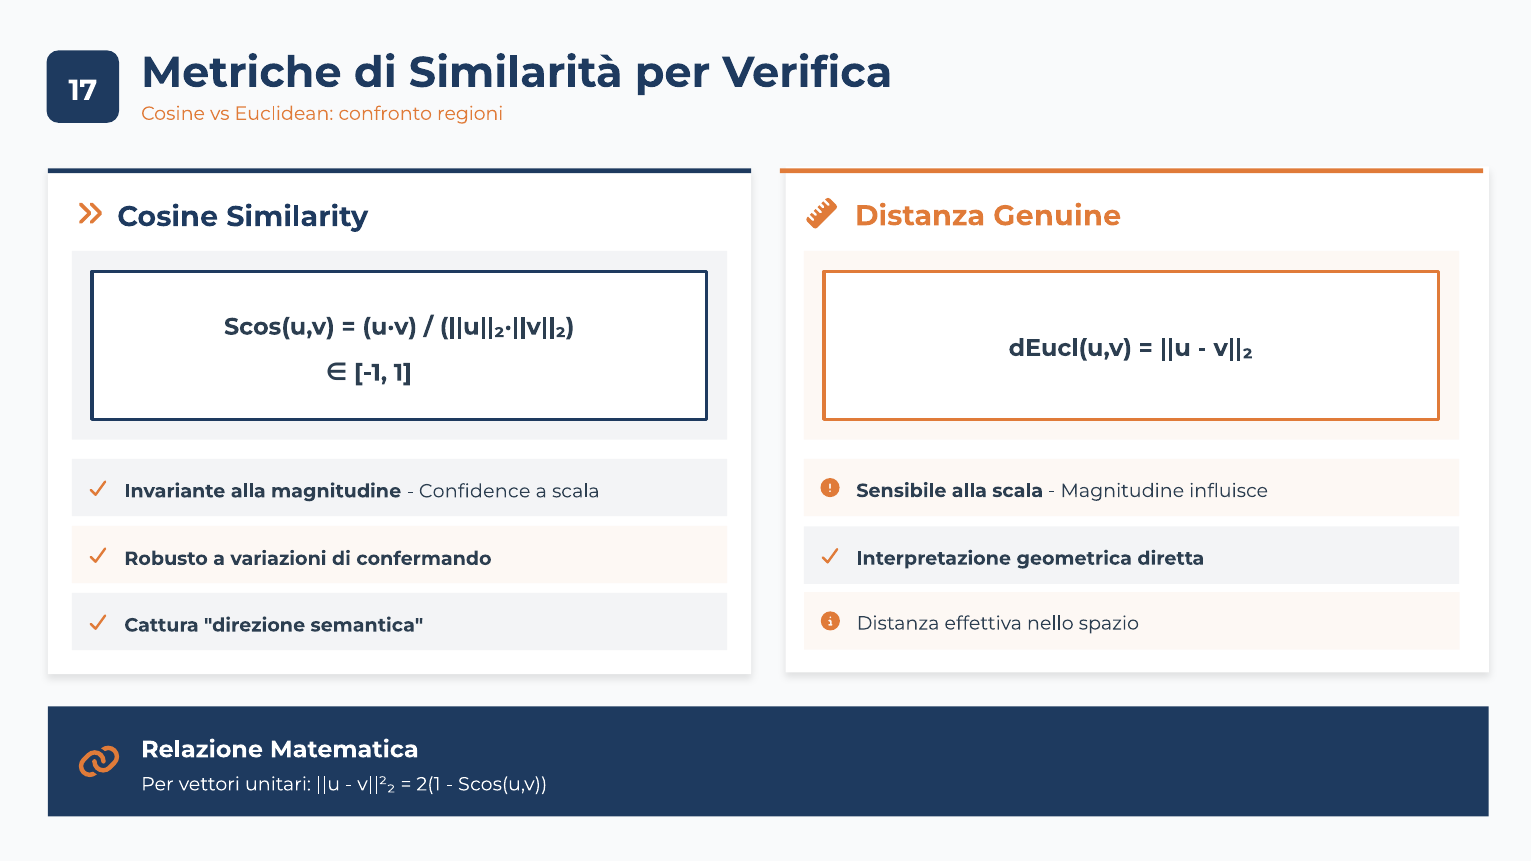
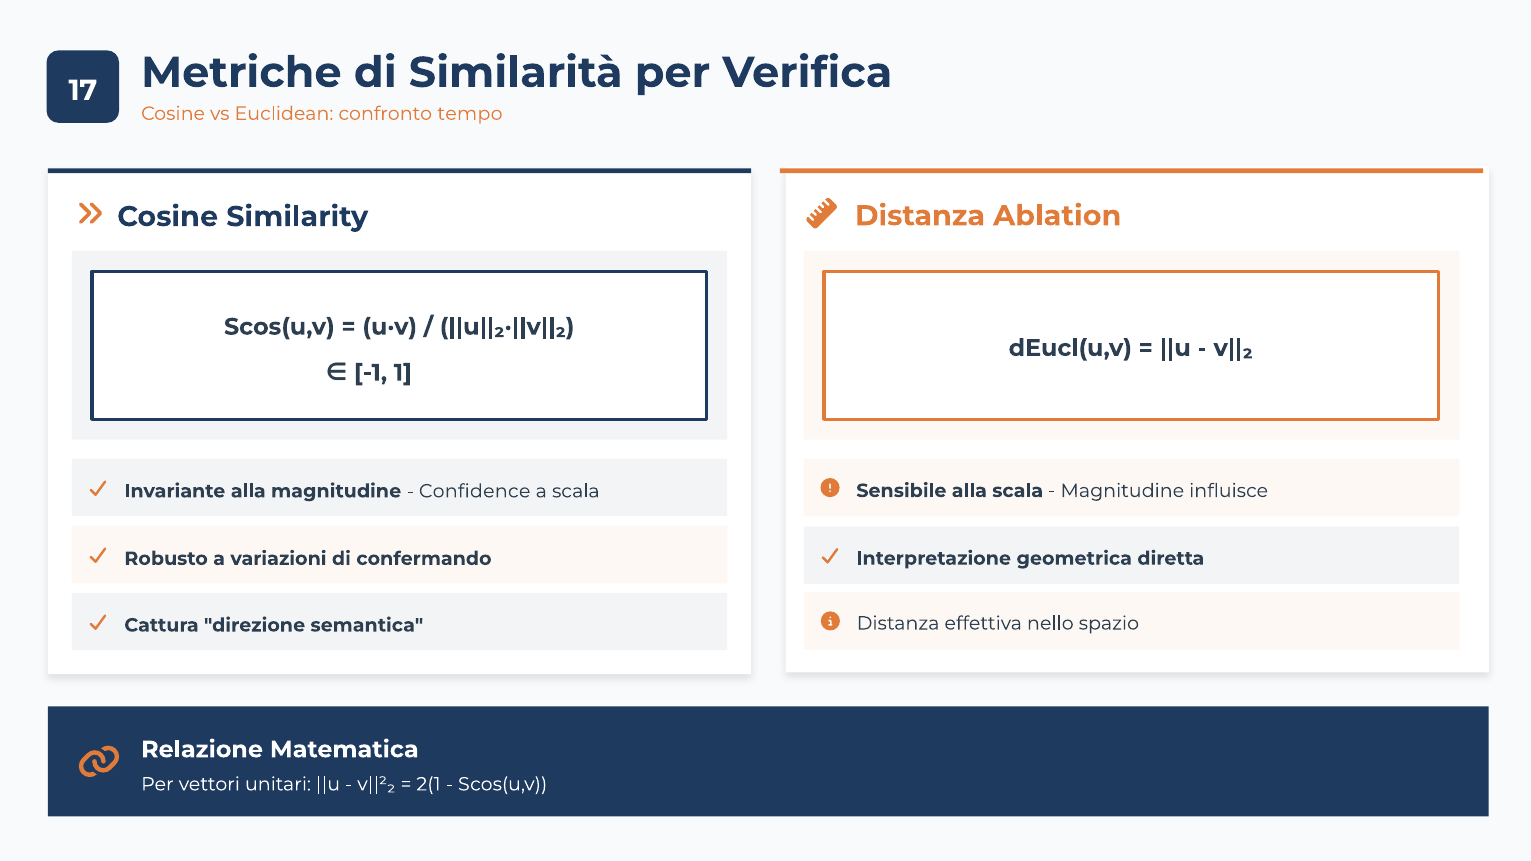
regioni: regioni -> tempo (470, 114)
Genuine: Genuine -> Ablation (1057, 216)
